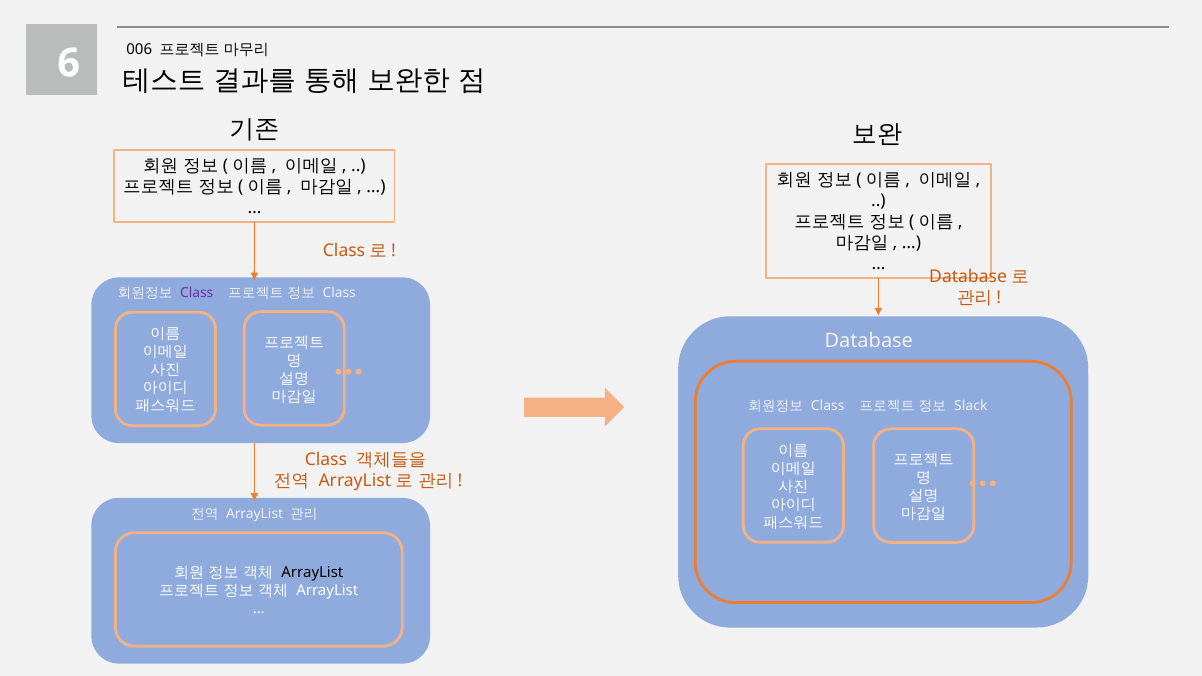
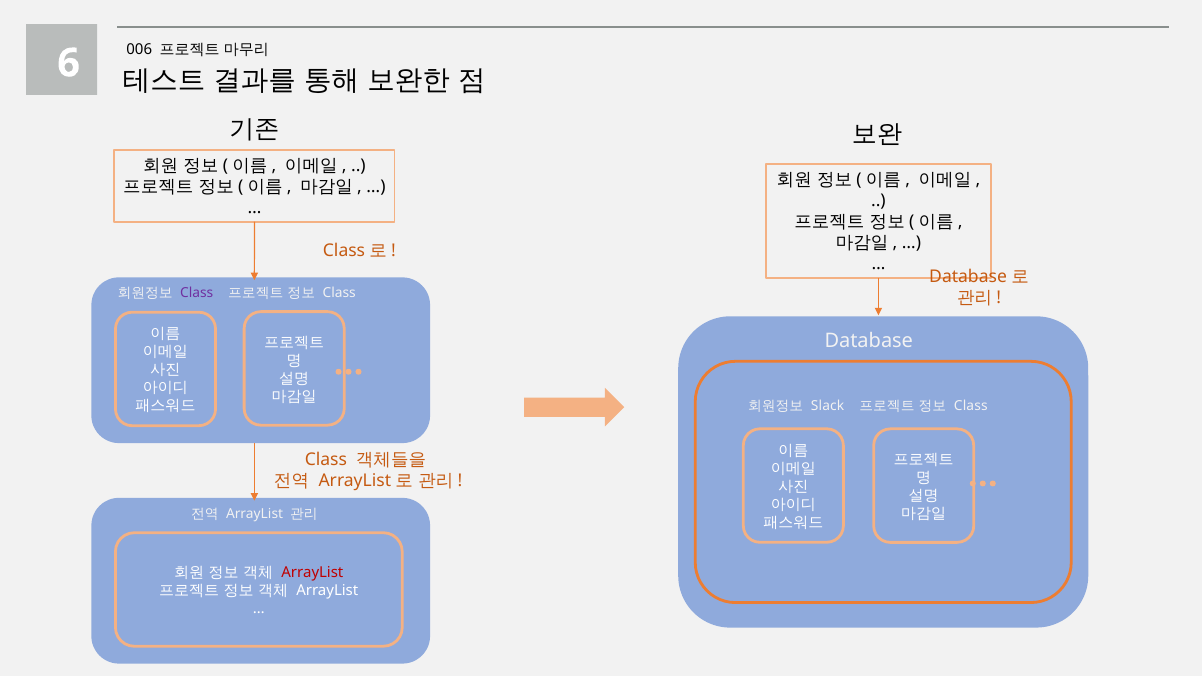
Slack: Slack -> Class (971, 406)
Class: Class -> Slack (828, 406)
ArrayList colour: black -> red (312, 573)
